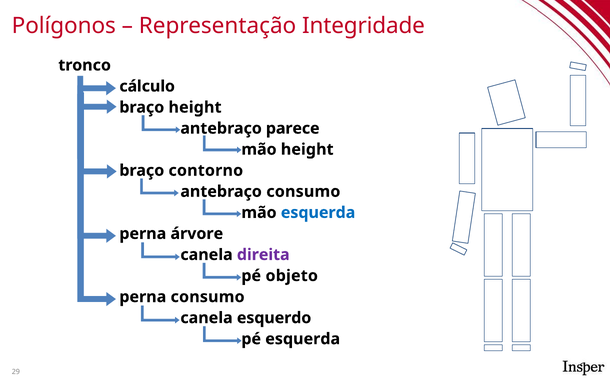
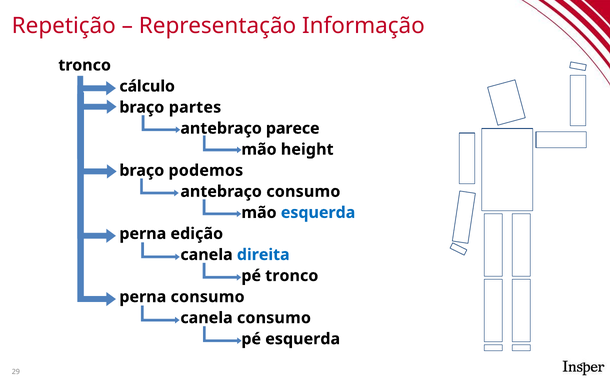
Polígonos: Polígonos -> Repetição (64, 26)
Integridade: Integridade -> Informação (363, 26)
height: height -> partes (195, 107)
contorno: contorno -> podemos (206, 170)
árvore: árvore -> edição (197, 233)
direita colour: purple -> blue (263, 254)
pé objeto: objeto -> tronco (292, 275)
esquerdo: esquerdo -> consumo (274, 317)
